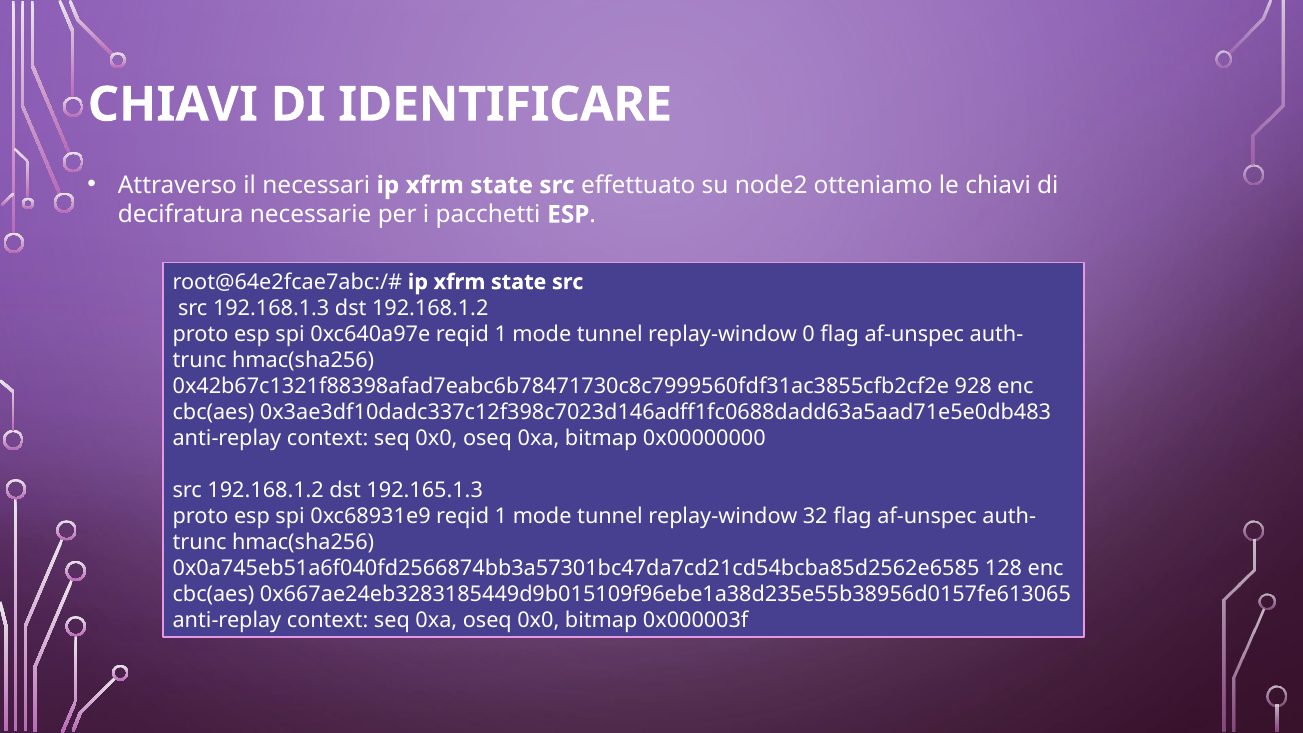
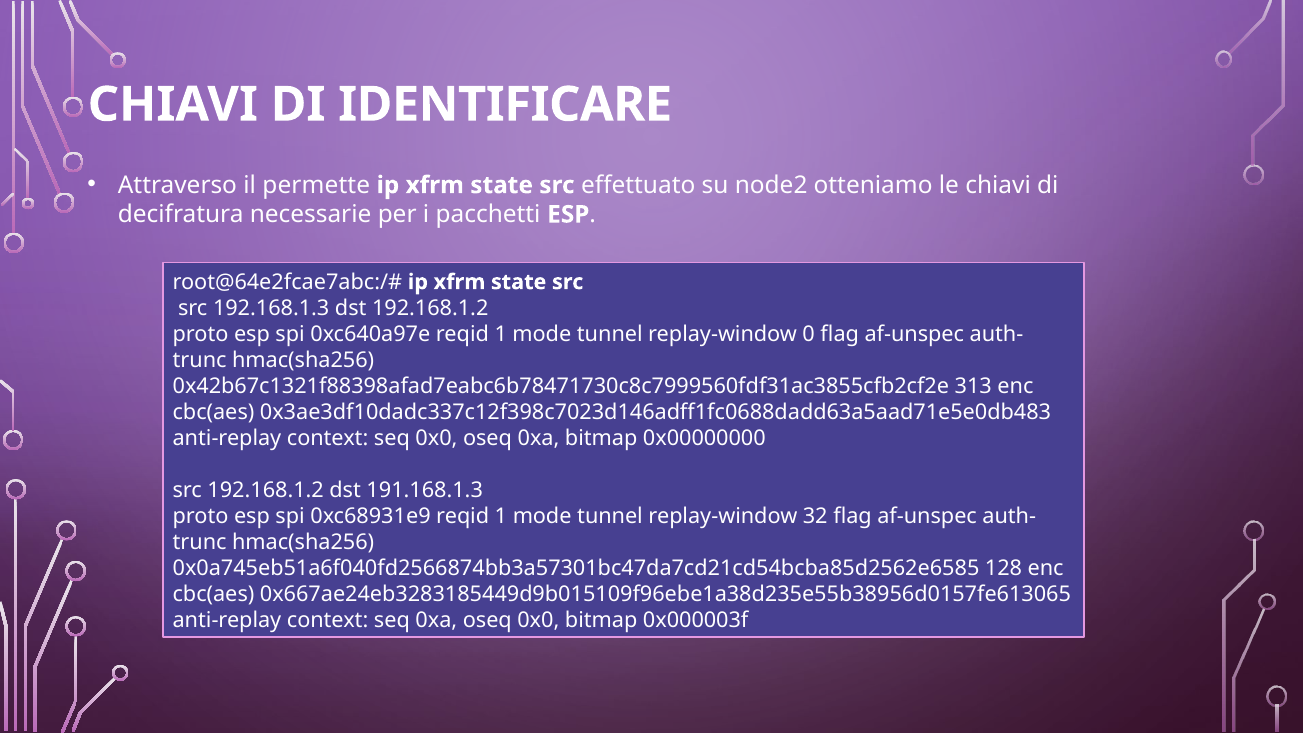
necessari: necessari -> permette (316, 185)
928: 928 -> 313 (973, 386)
192.165.1.3: 192.165.1.3 -> 191.168.1.3 (425, 490)
